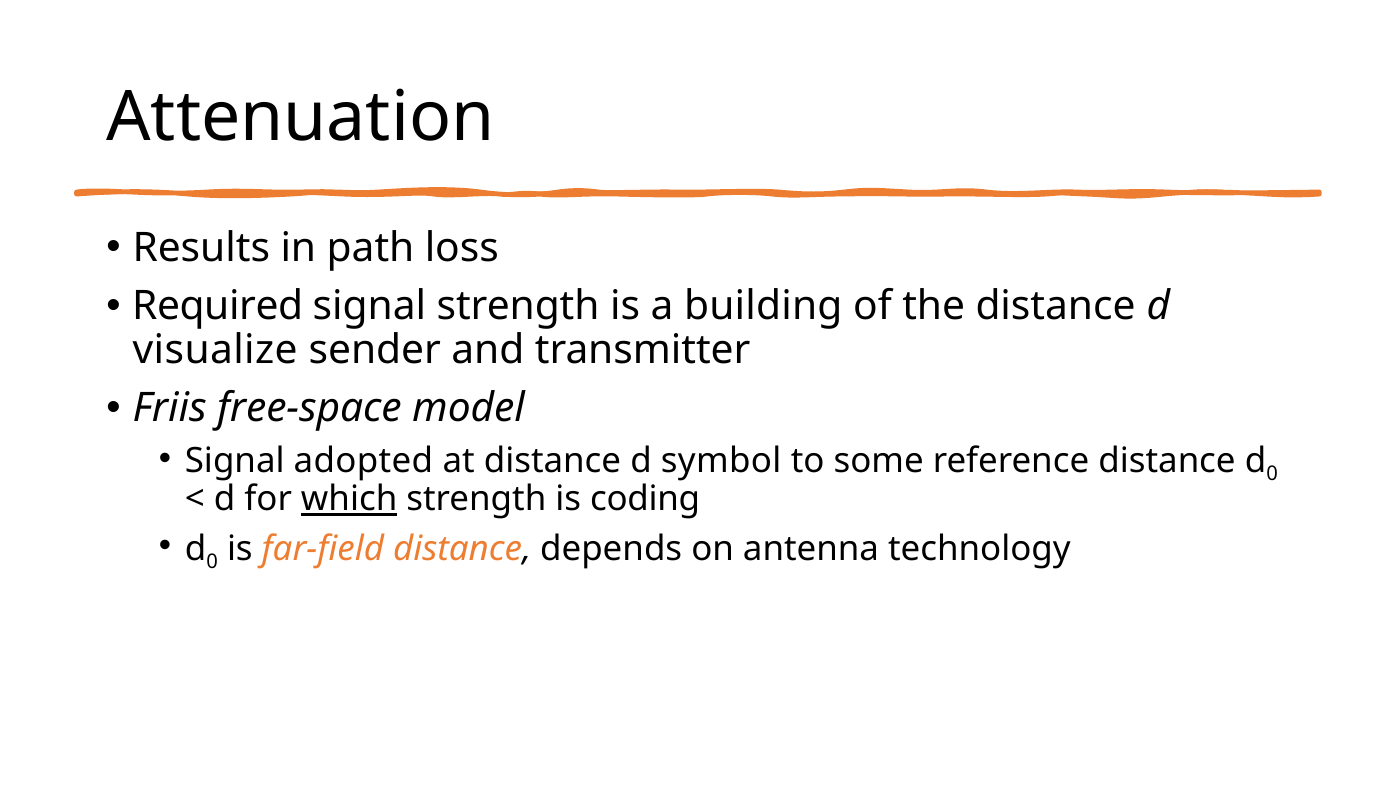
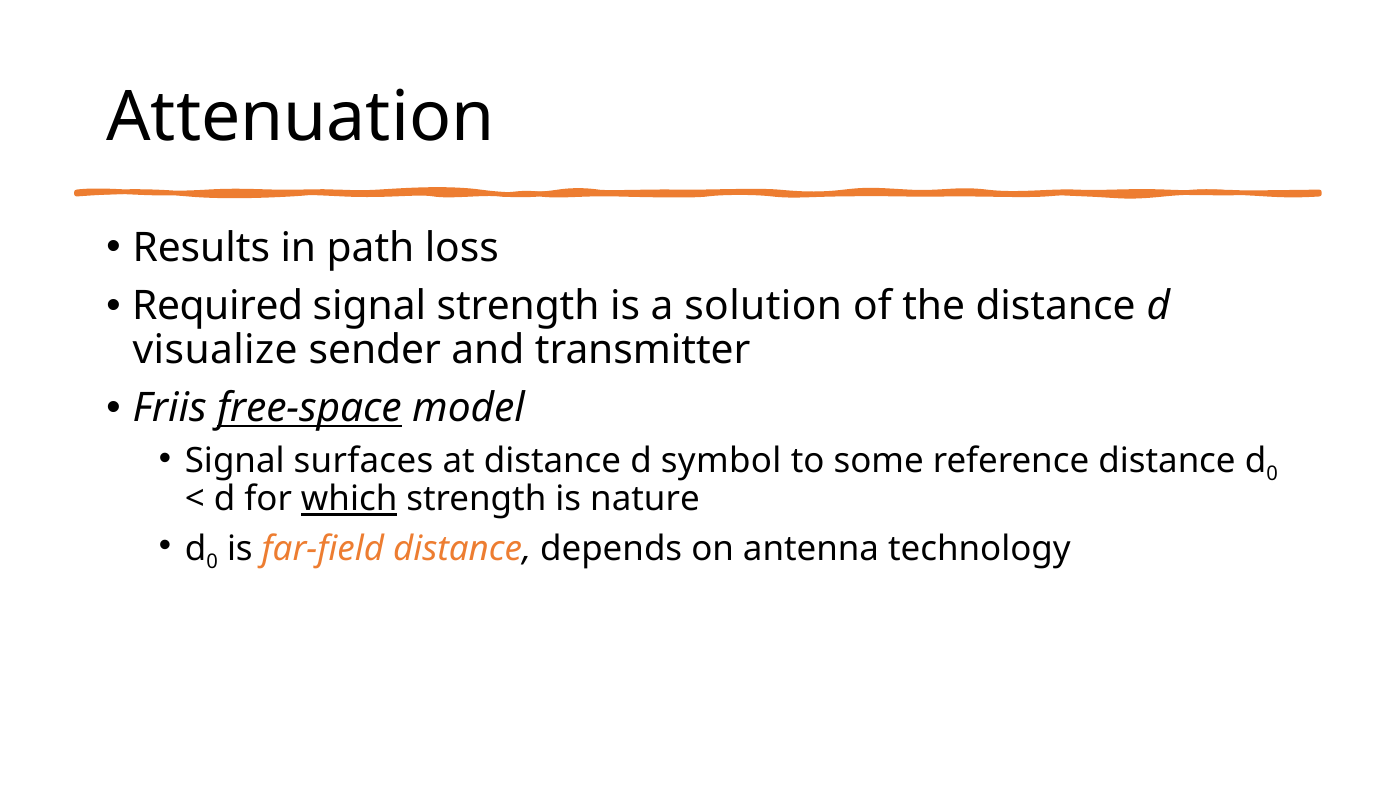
building: building -> solution (763, 306)
free-space underline: none -> present (309, 409)
adopted: adopted -> surfaces (363, 461)
coding: coding -> nature (645, 500)
